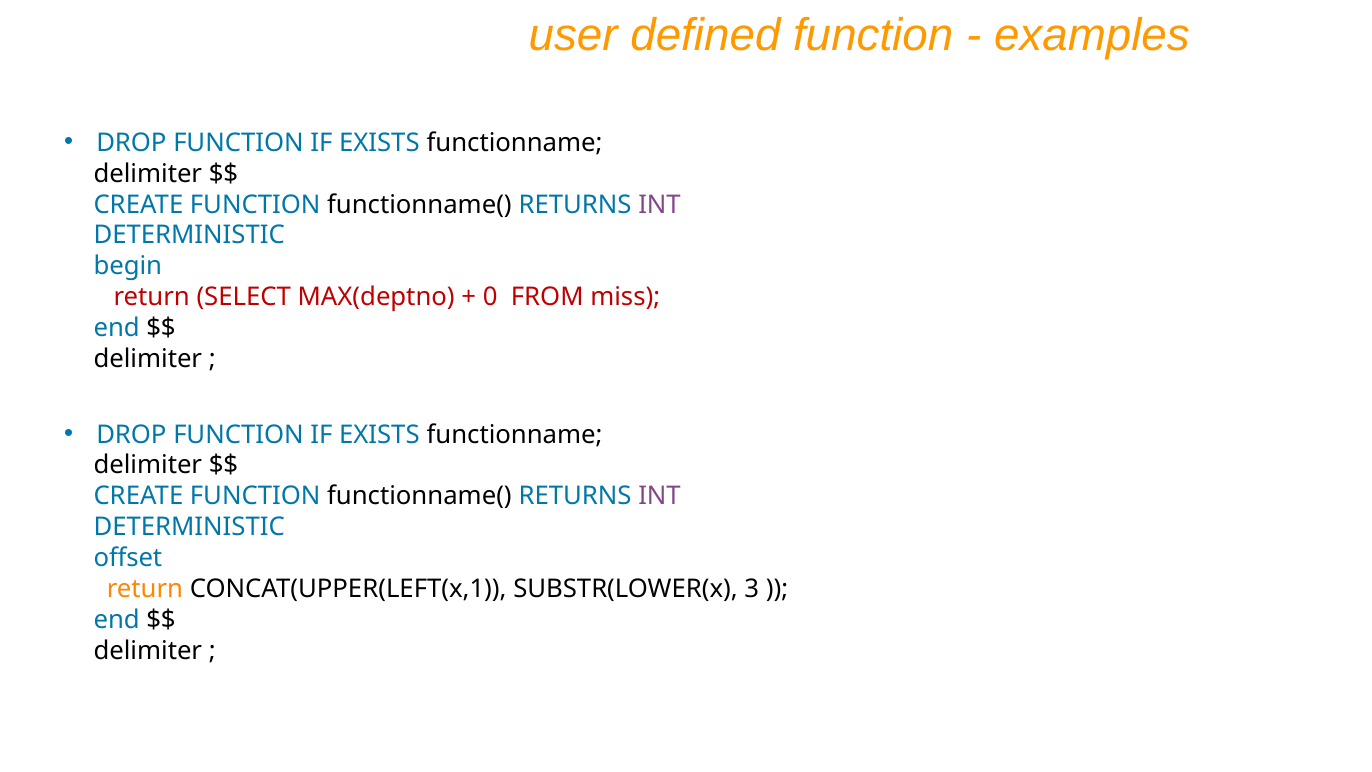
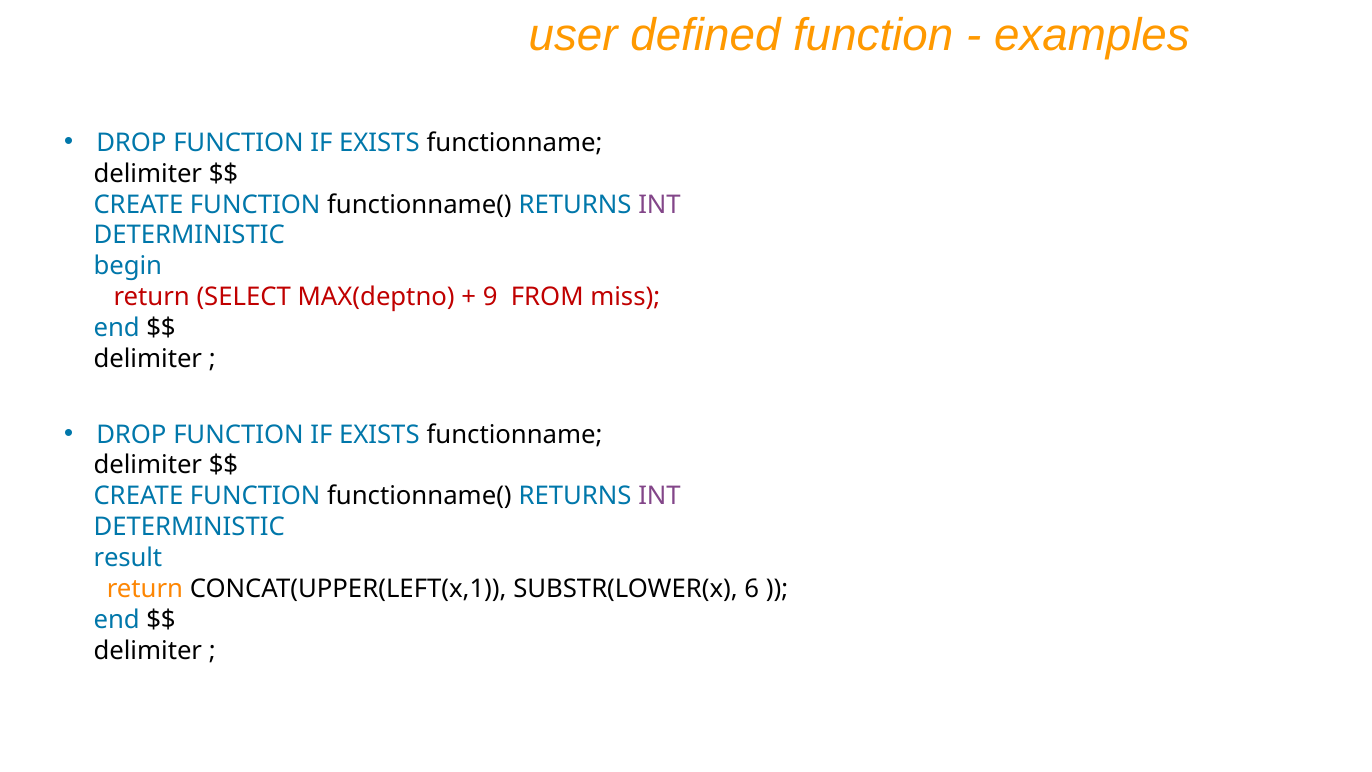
0: 0 -> 9 (490, 297)
offset: offset -> result (128, 558)
3: 3 -> 6 (752, 589)
